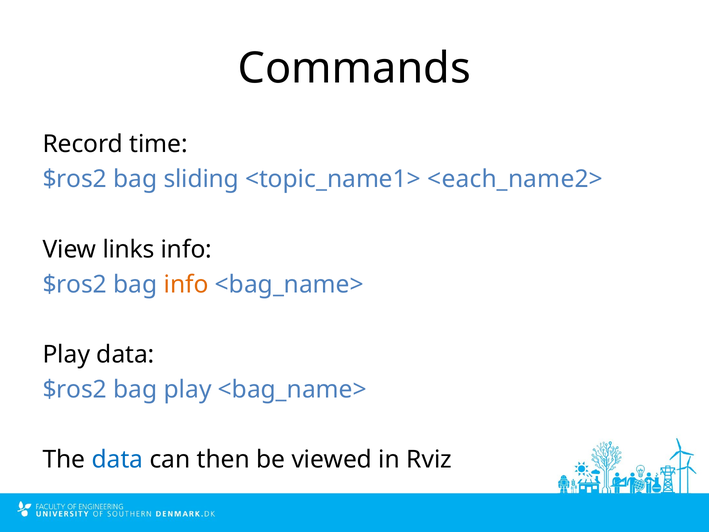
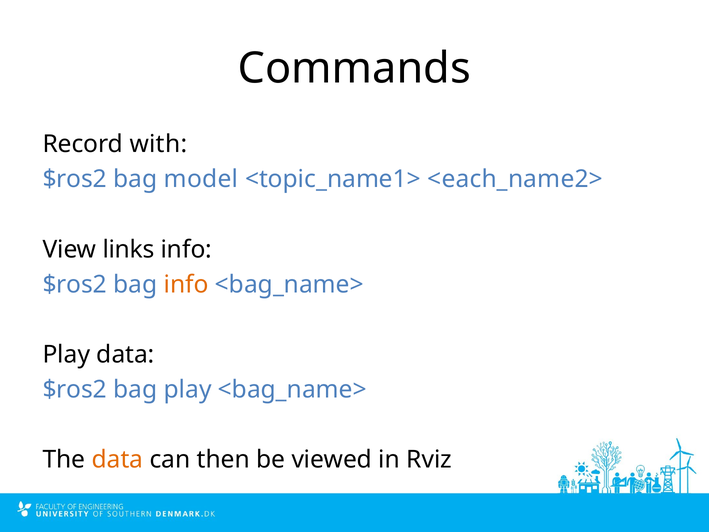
time: time -> with (158, 144)
sliding: sliding -> model (201, 179)
data colour: blue -> orange (117, 460)
